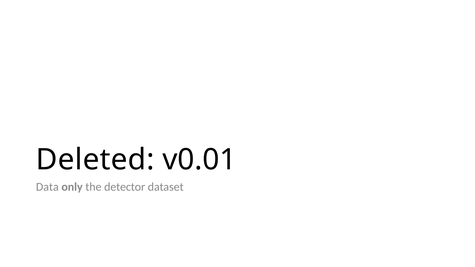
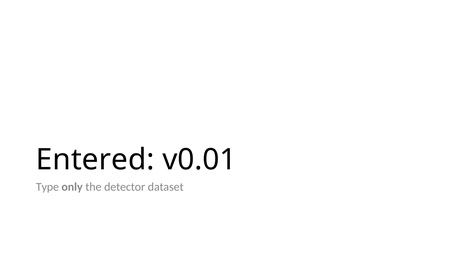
Deleted: Deleted -> Entered (95, 160)
Data: Data -> Type (47, 187)
